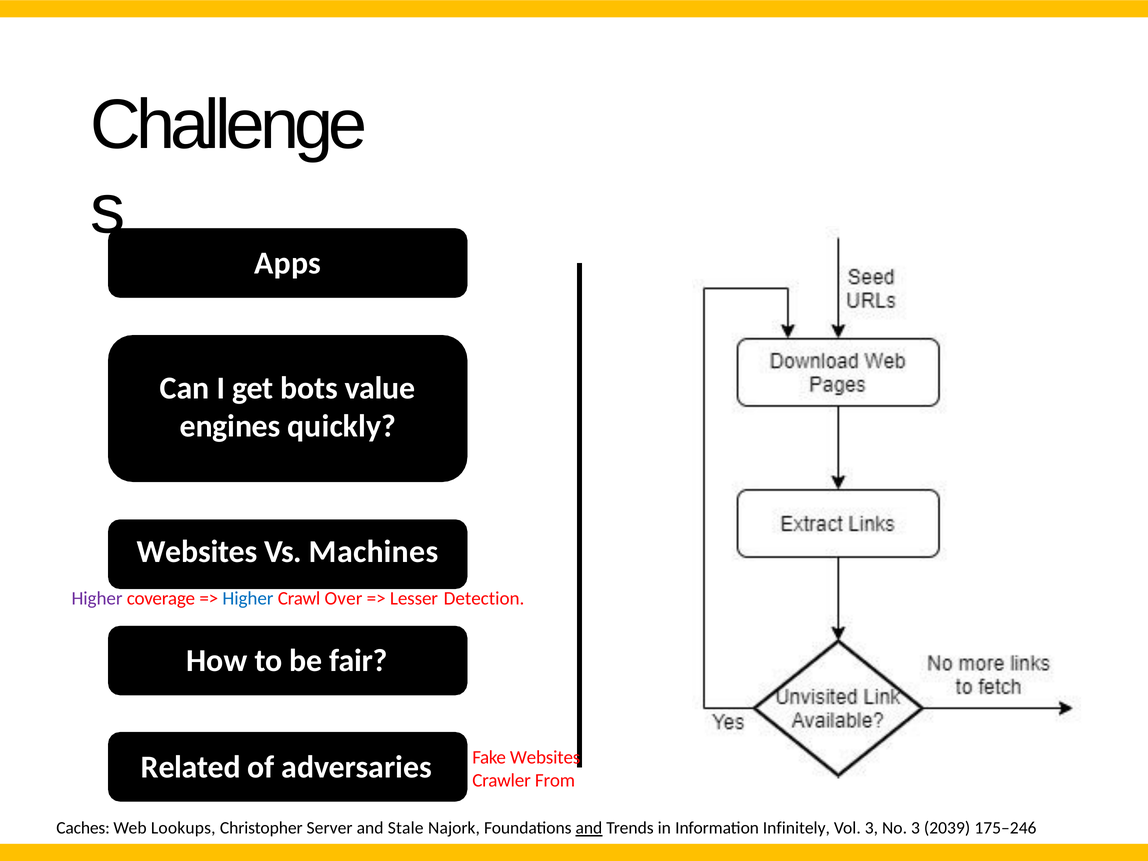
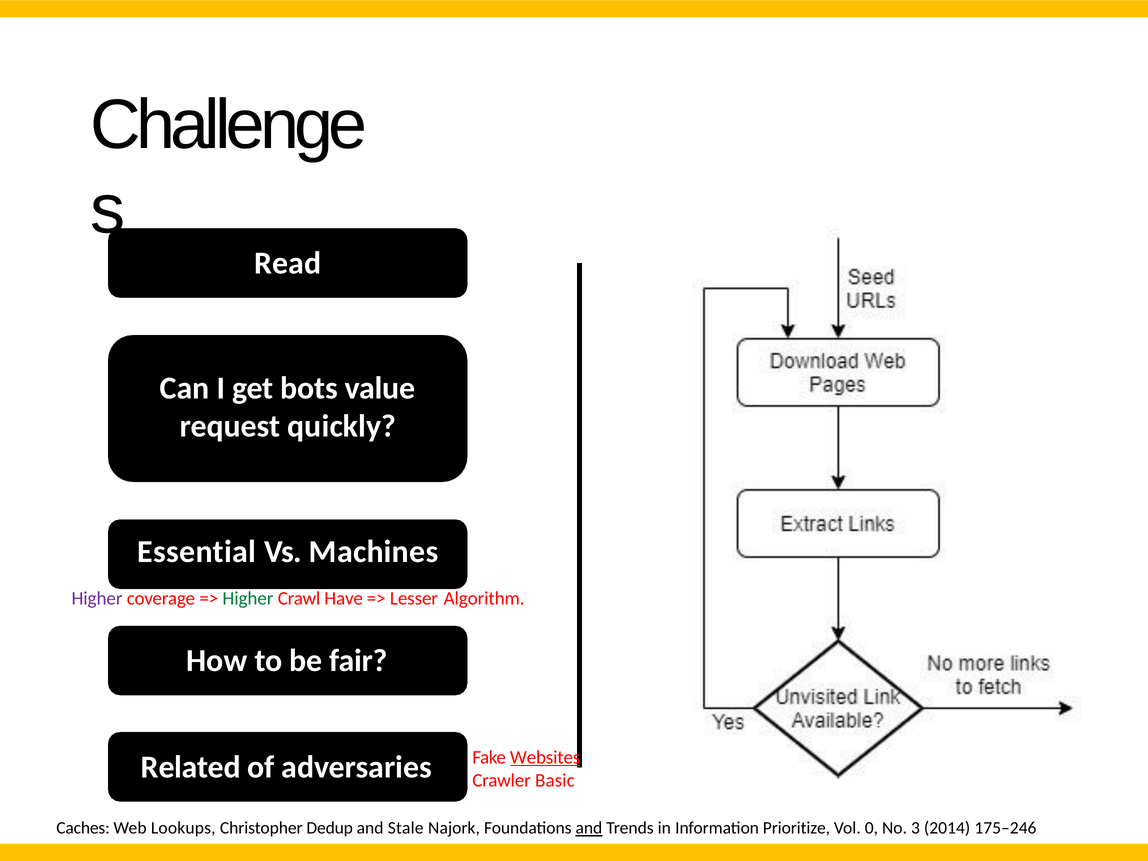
Apps: Apps -> Read (288, 263)
engines: engines -> request (230, 426)
Websites: Websites -> Essential (197, 552)
Higher colour: blue -> green (248, 598)
Over: Over -> Have (344, 598)
Detection: Detection -> Algorithm (484, 598)
Websites underline: none -> present (545, 757)
From: From -> Basic (555, 780)
Server: Server -> Dedup (330, 828)
Infinitely: Infinitely -> Prioritize (796, 828)
Vol 3: 3 -> 0 (871, 828)
2039: 2039 -> 2014 (947, 828)
